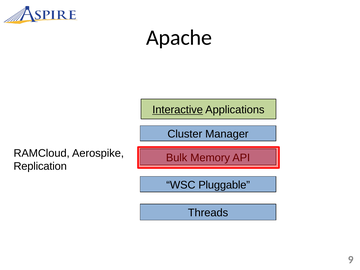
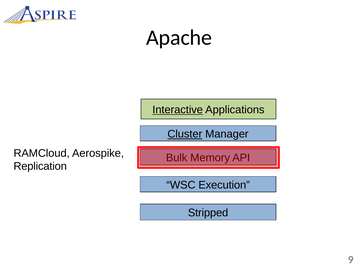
Cluster underline: none -> present (185, 134)
Pluggable: Pluggable -> Execution (224, 185)
Threads: Threads -> Stripped (208, 213)
